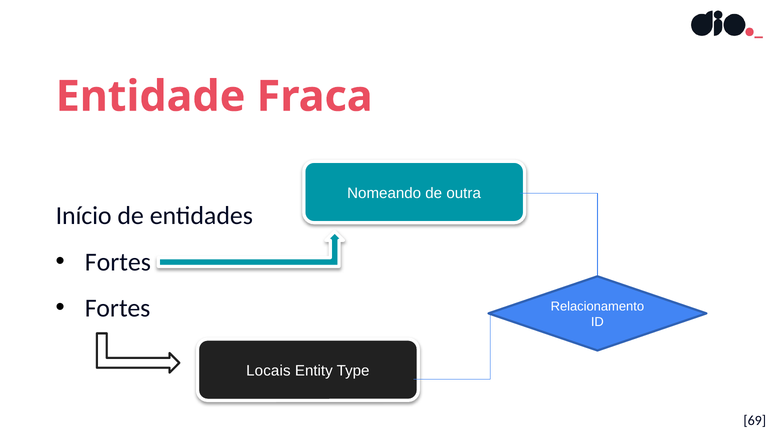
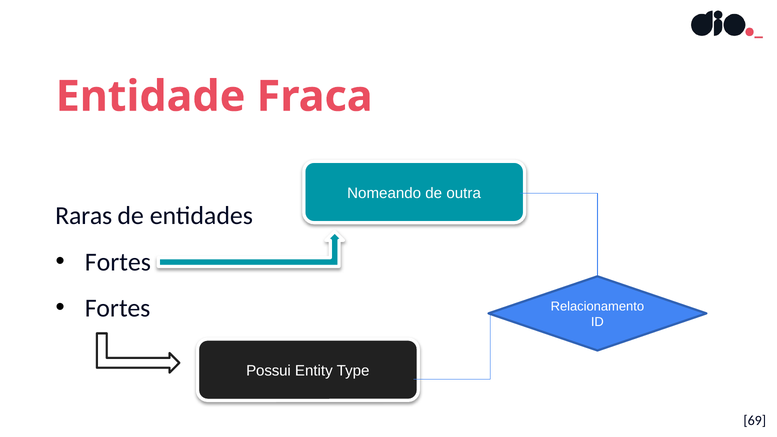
Início: Início -> Raras (84, 216)
Locais: Locais -> Possui (269, 371)
